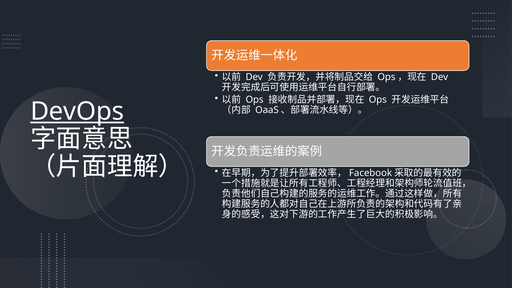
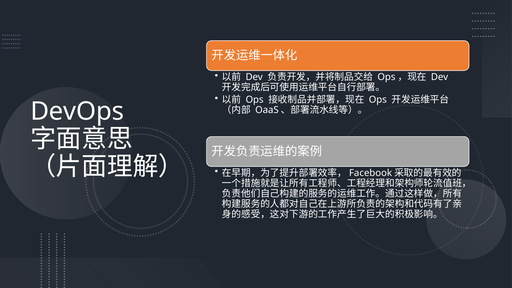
DevOps underline: present -> none (77, 111)
